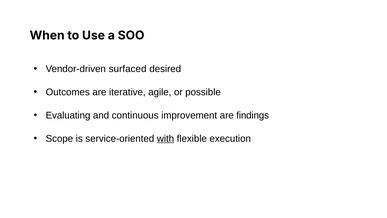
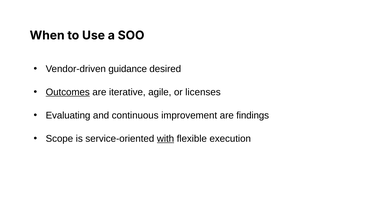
surfaced: surfaced -> guidance (128, 69)
Outcomes underline: none -> present (68, 92)
possible: possible -> licenses (203, 92)
